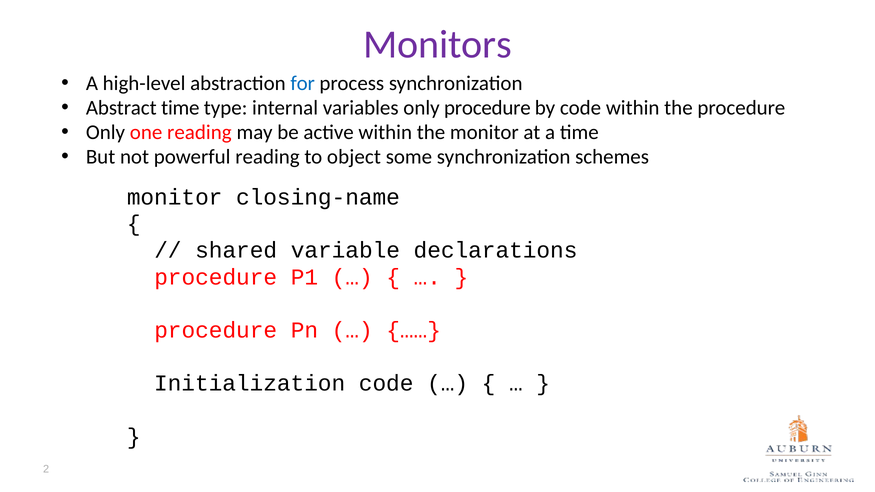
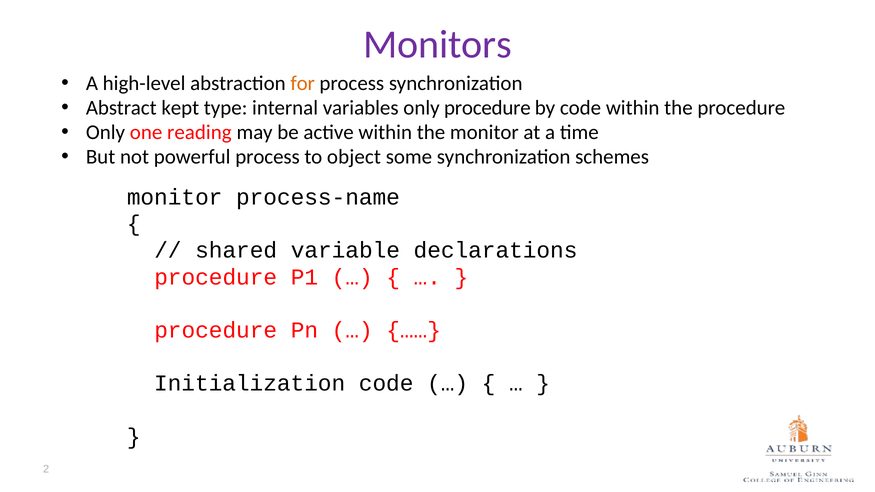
for colour: blue -> orange (303, 84)
Abstract time: time -> kept (180, 108)
powerful reading: reading -> process (268, 157)
closing-name: closing-name -> process-name (318, 197)
